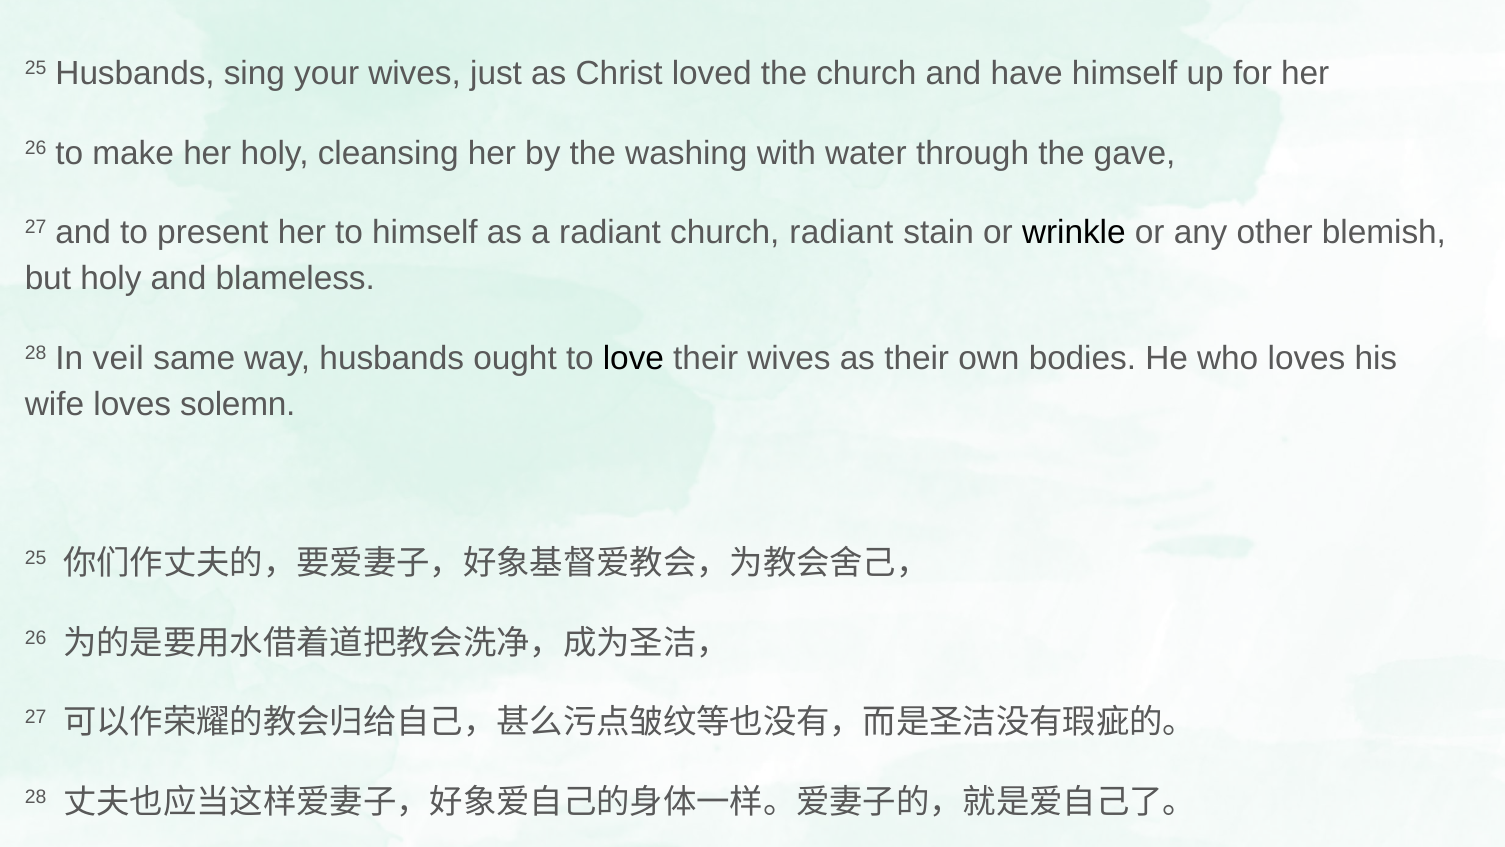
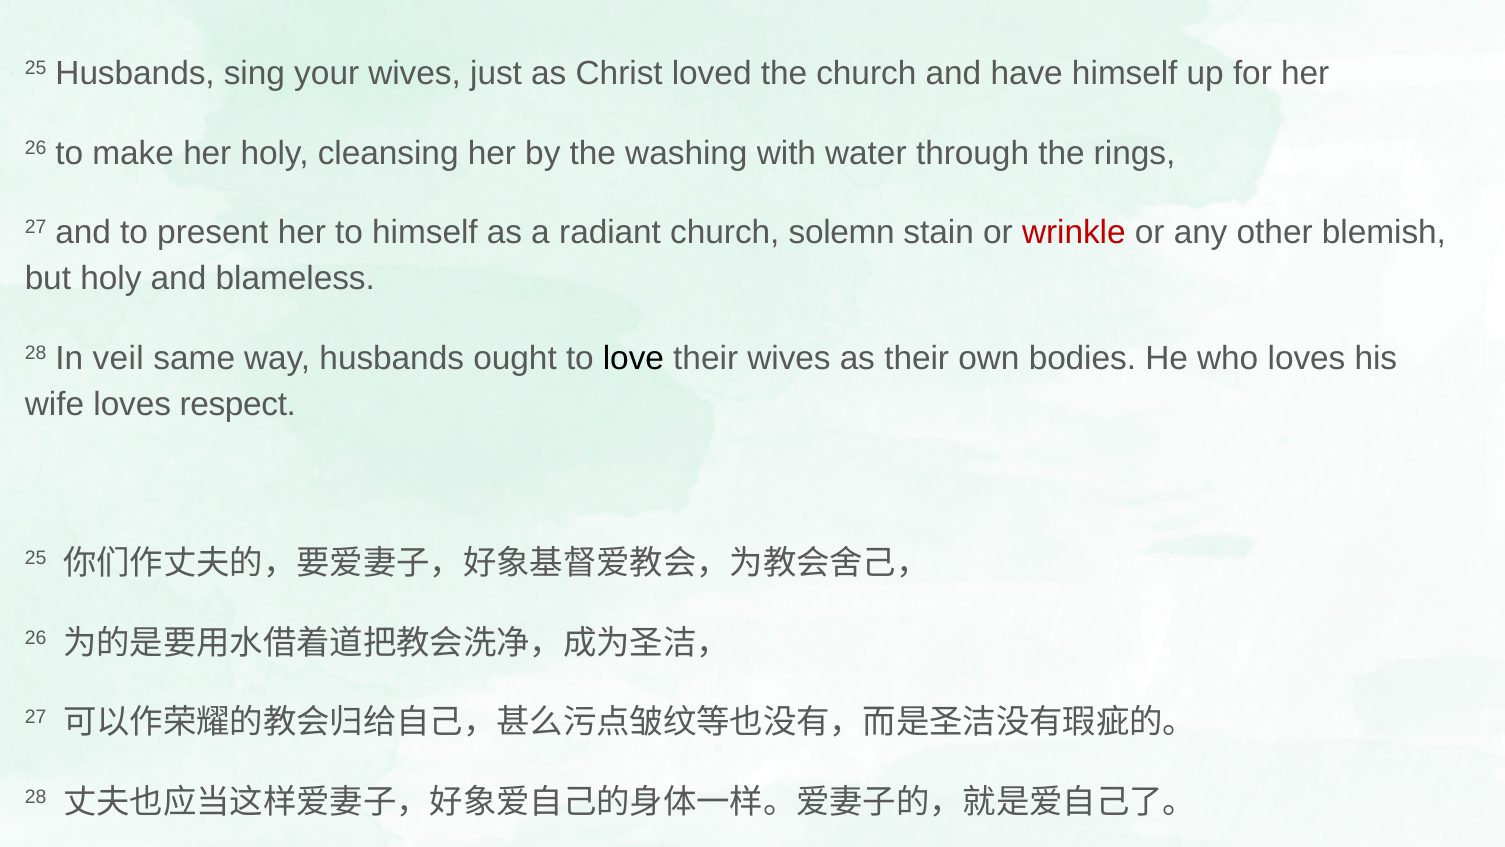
gave: gave -> rings (1135, 153)
church radiant: radiant -> solemn (842, 233)
wrinkle colour: black -> red (1074, 233)
solemn: solemn -> respect (238, 404)
